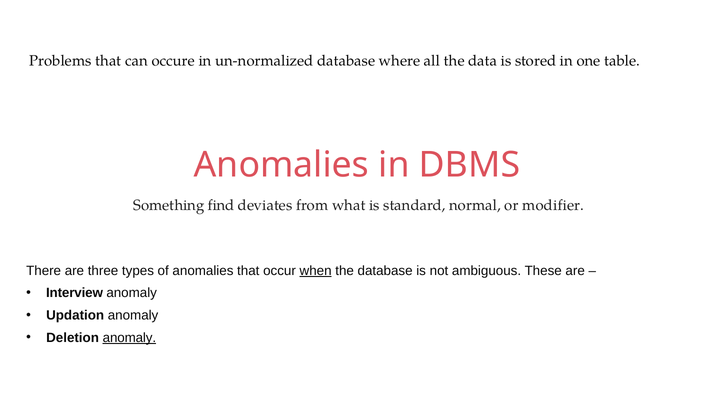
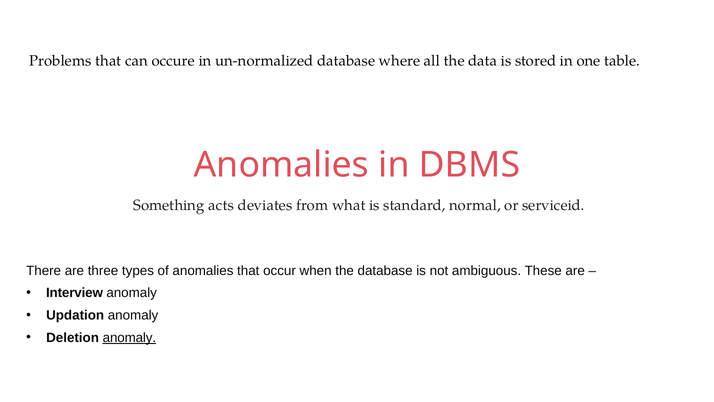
find: find -> acts (221, 205)
modifier: modifier -> serviceid (553, 205)
when underline: present -> none (316, 270)
